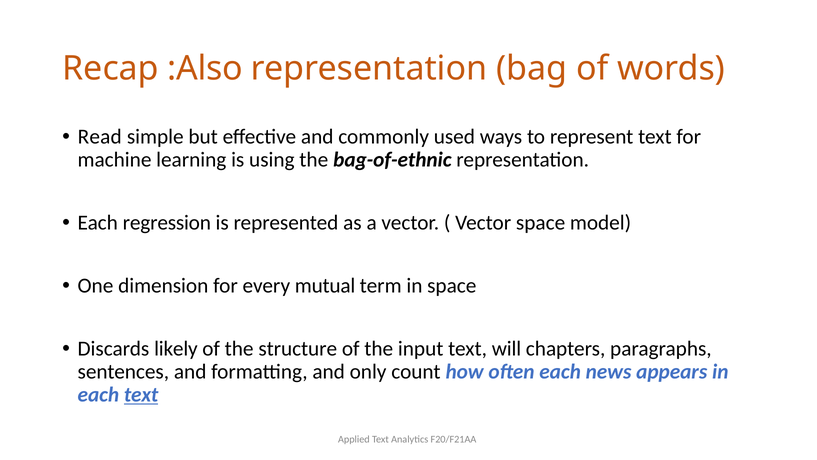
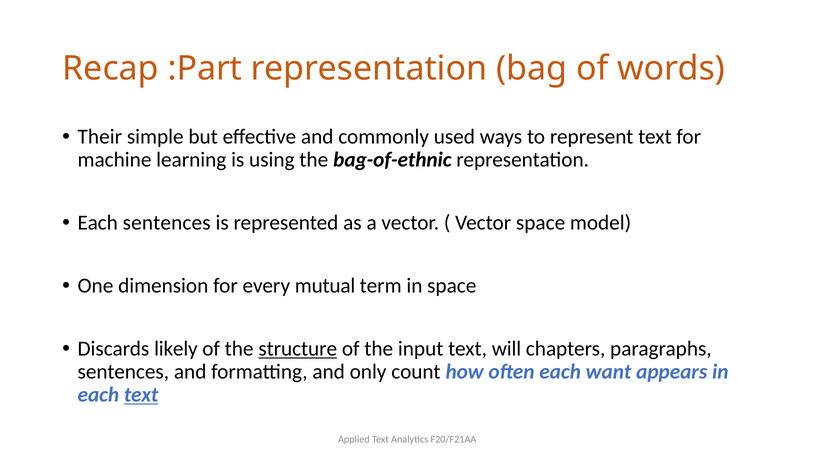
:Also: :Also -> :Part (205, 69)
Read: Read -> Their (100, 137)
Each regression: regression -> sentences (167, 223)
structure underline: none -> present (298, 349)
news: news -> want (609, 372)
